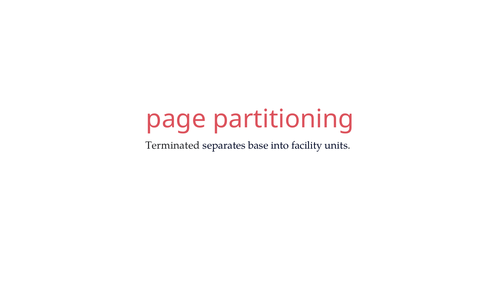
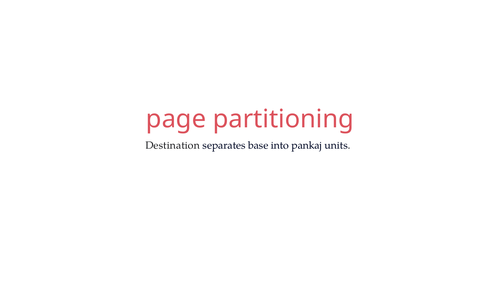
Terminated: Terminated -> Destination (173, 146)
facility: facility -> pankaj (307, 146)
